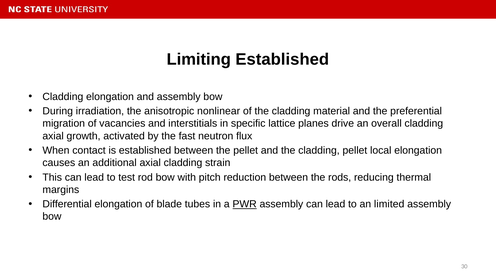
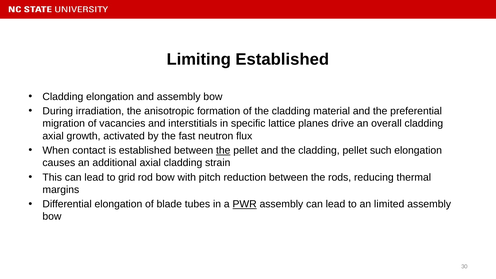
nonlinear: nonlinear -> formation (219, 111)
the underline: none -> present (223, 150)
local: local -> such (381, 150)
test: test -> grid (127, 177)
